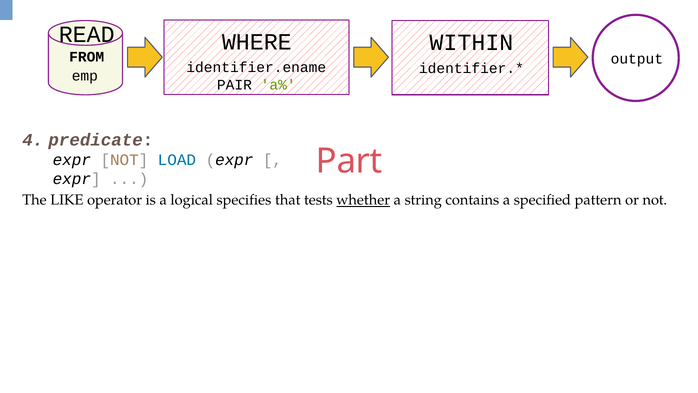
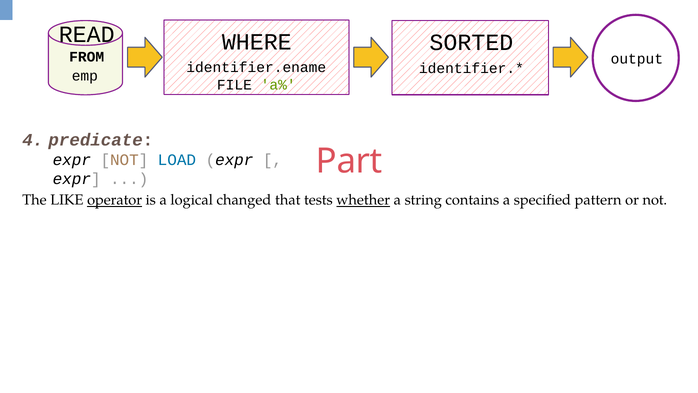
WITHIN: WITHIN -> SORTED (471, 42)
PAIR: PAIR -> FILE (234, 85)
operator underline: none -> present (115, 200)
specifies: specifies -> changed (244, 200)
